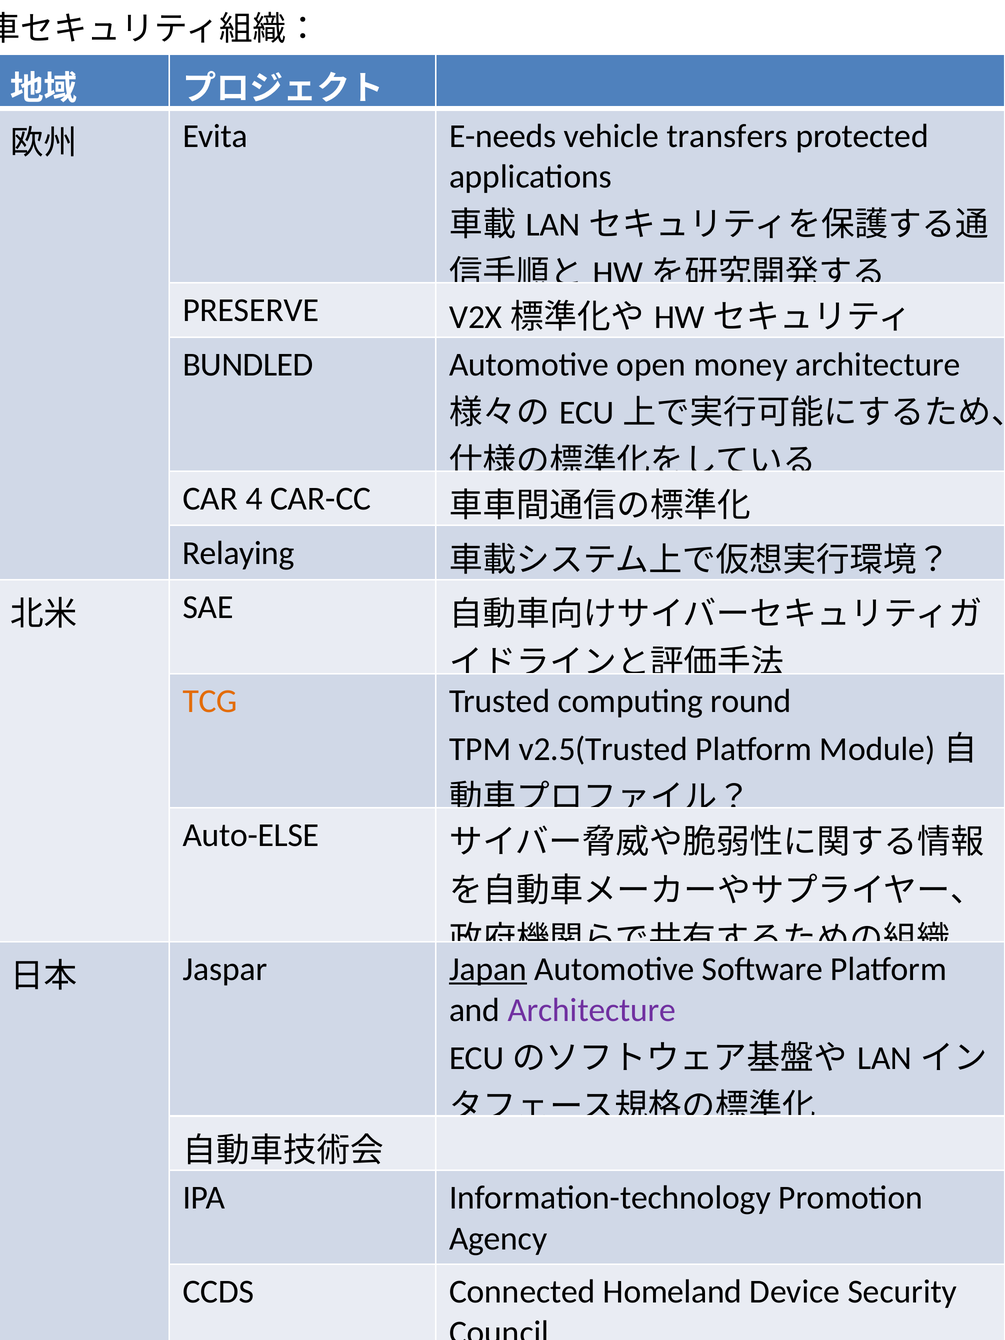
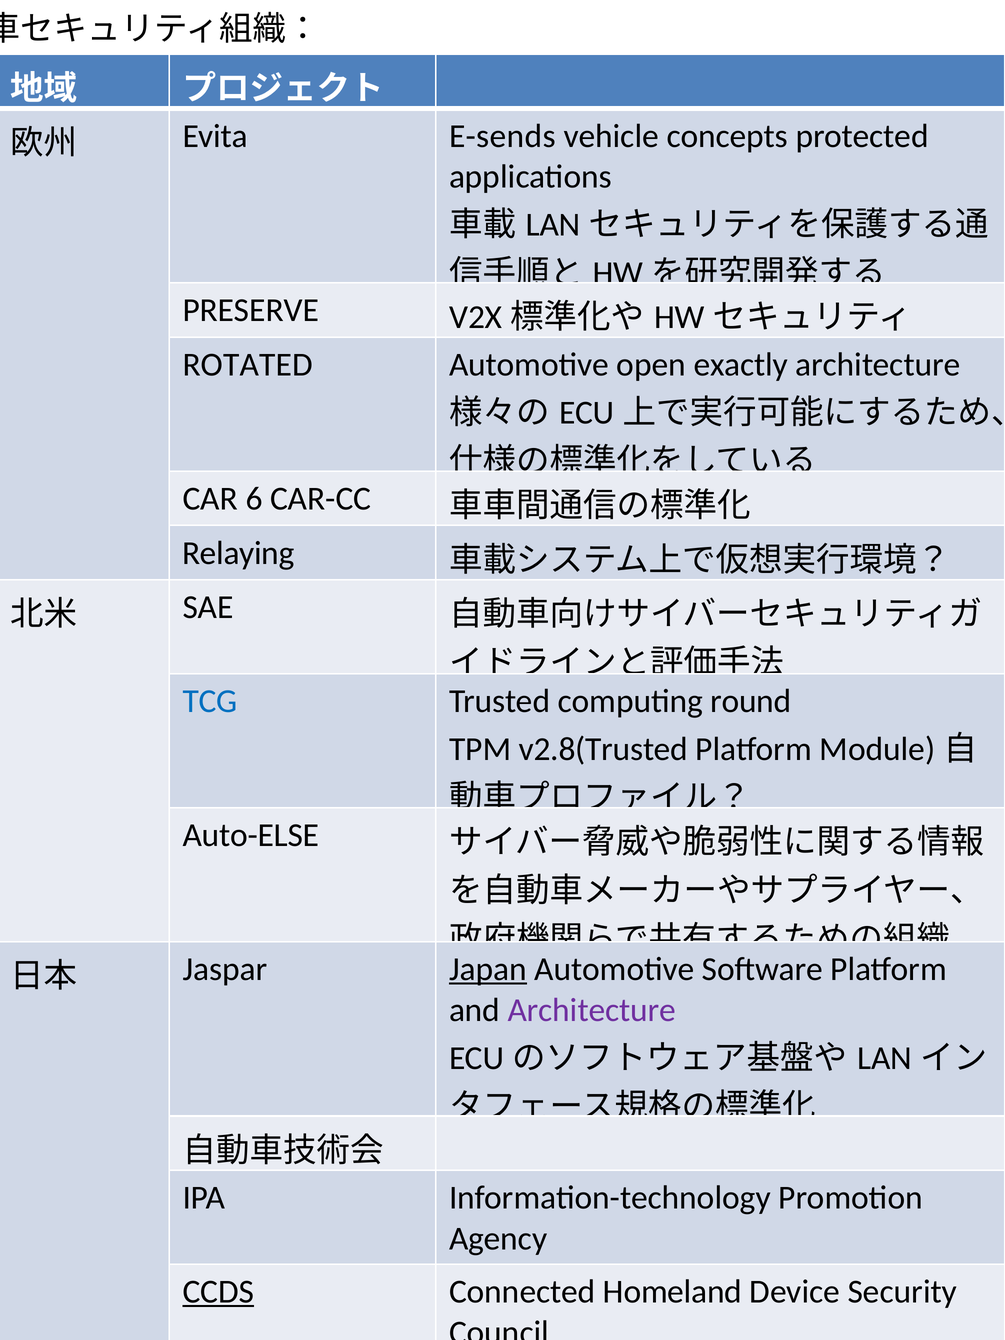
E-needs: E-needs -> E-sends (502, 136)
transfers: transfers -> concepts (727, 136)
BUNDLED: BUNDLED -> ROTATED (248, 365)
money: money -> exactly (741, 365)
4: 4 -> 6 (254, 499)
TCG colour: orange -> blue (210, 701)
v2.5(Trusted: v2.5(Trusted -> v2.8(Trusted (603, 749)
CCDS underline: none -> present (218, 1292)
